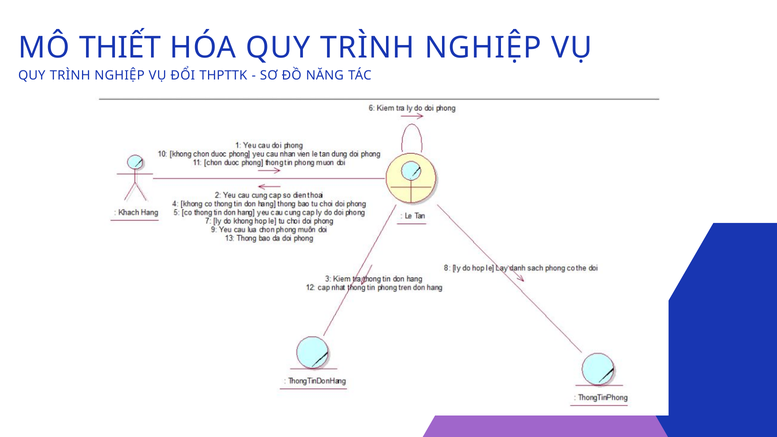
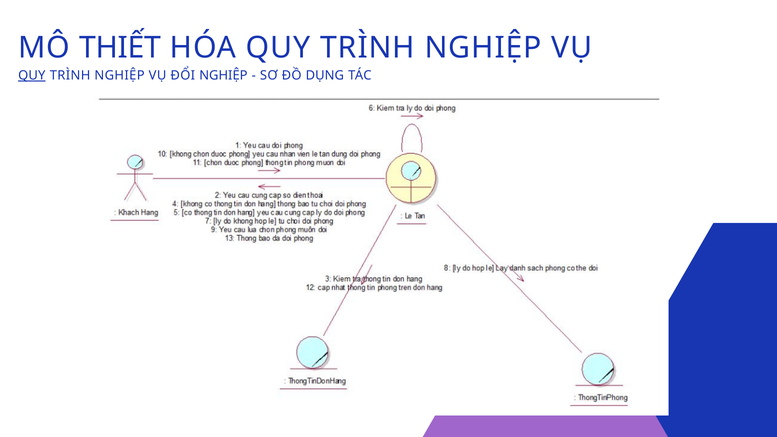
QUY underline: none -> present (32, 75)
ĐỔI THPTTK: THPTTK -> NGHIỆP (223, 75)
NĂNG: NĂNG -> DỤNG (325, 75)
